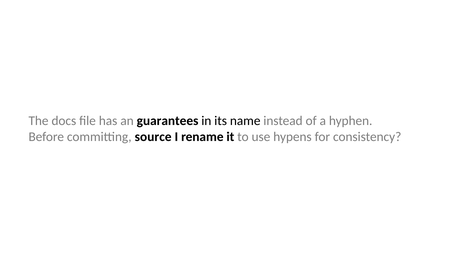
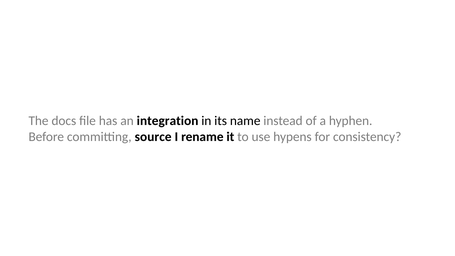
guarantees: guarantees -> integration (168, 121)
